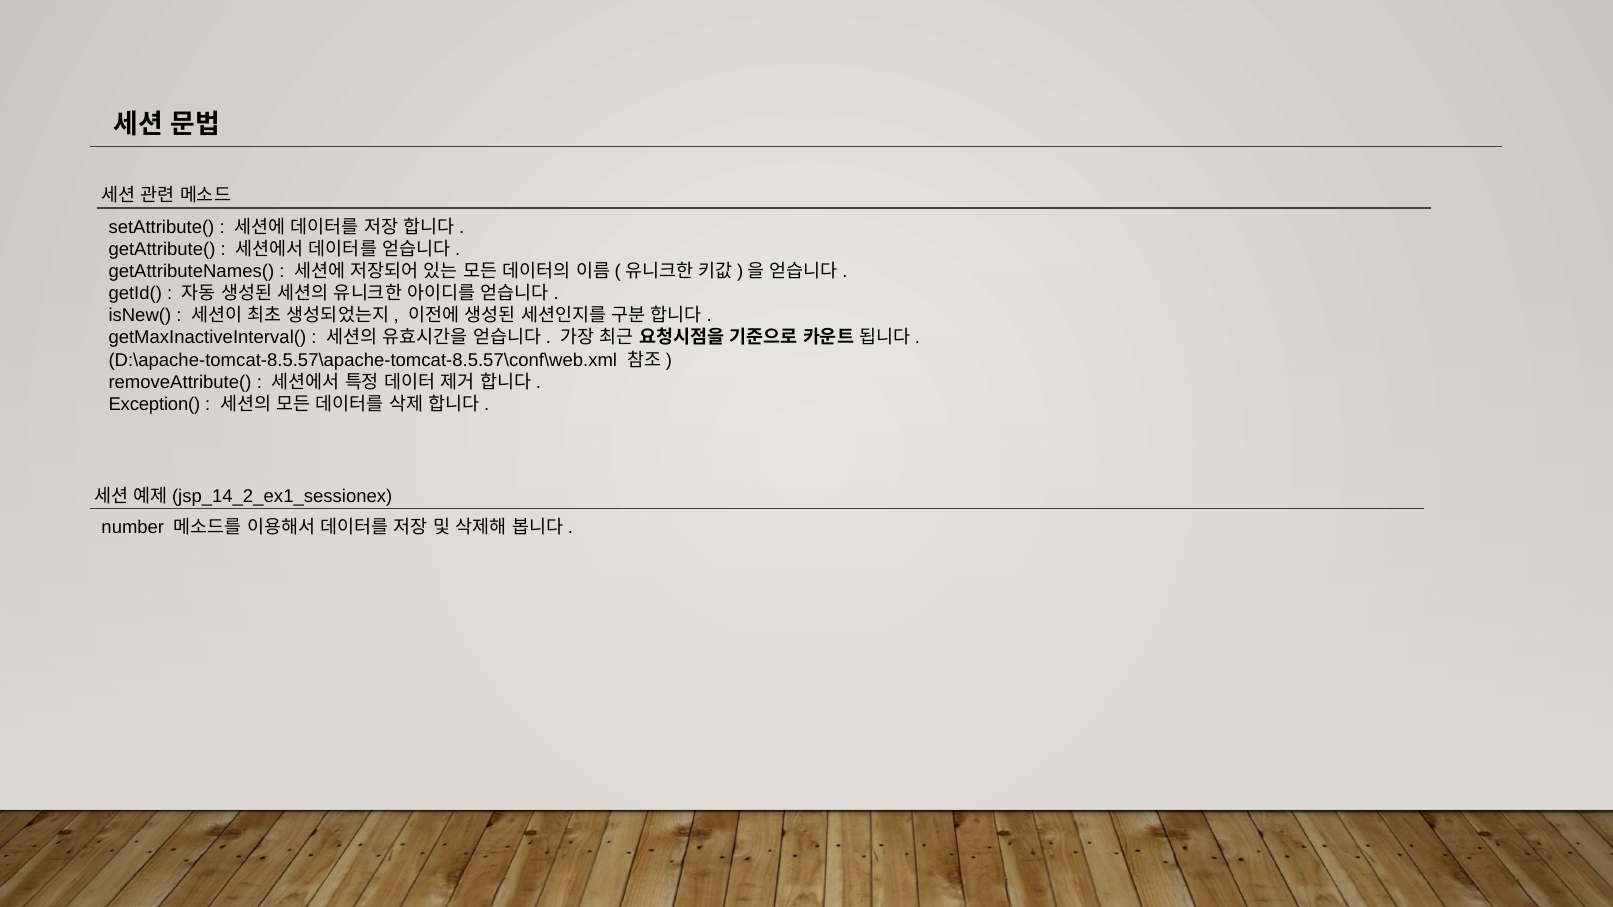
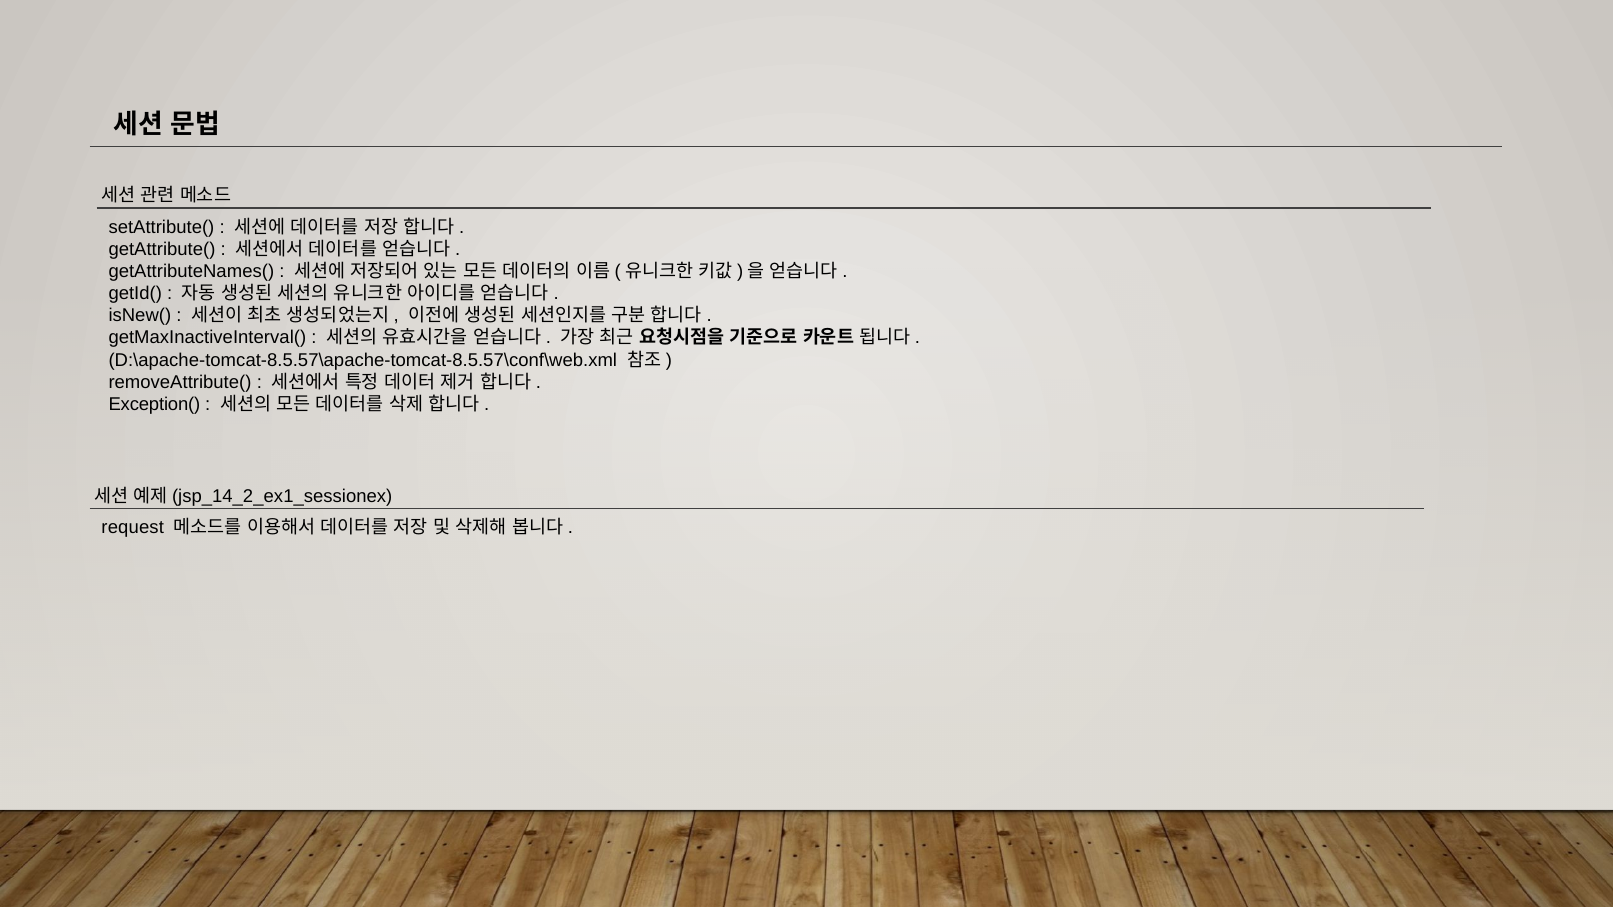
number: number -> request (133, 528)
